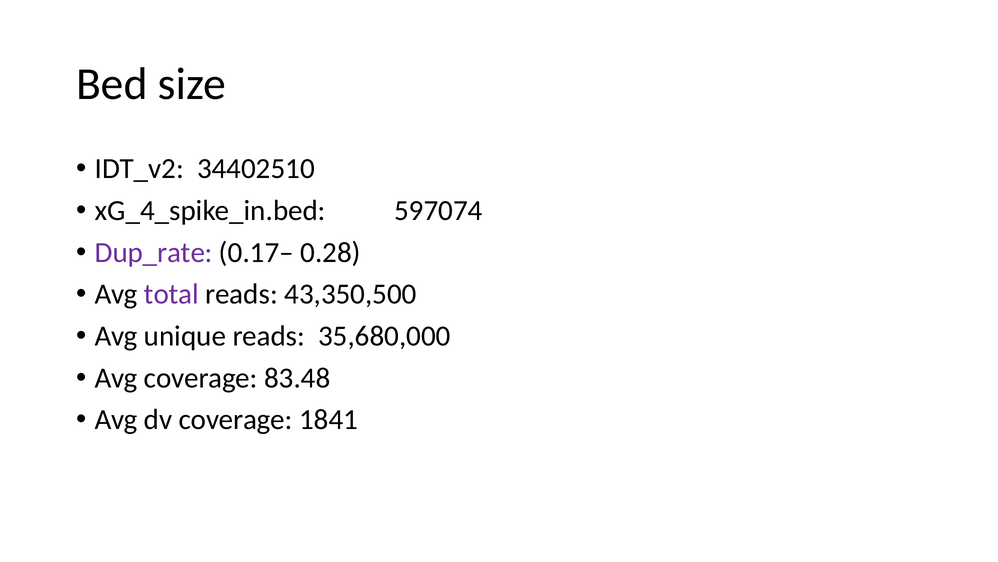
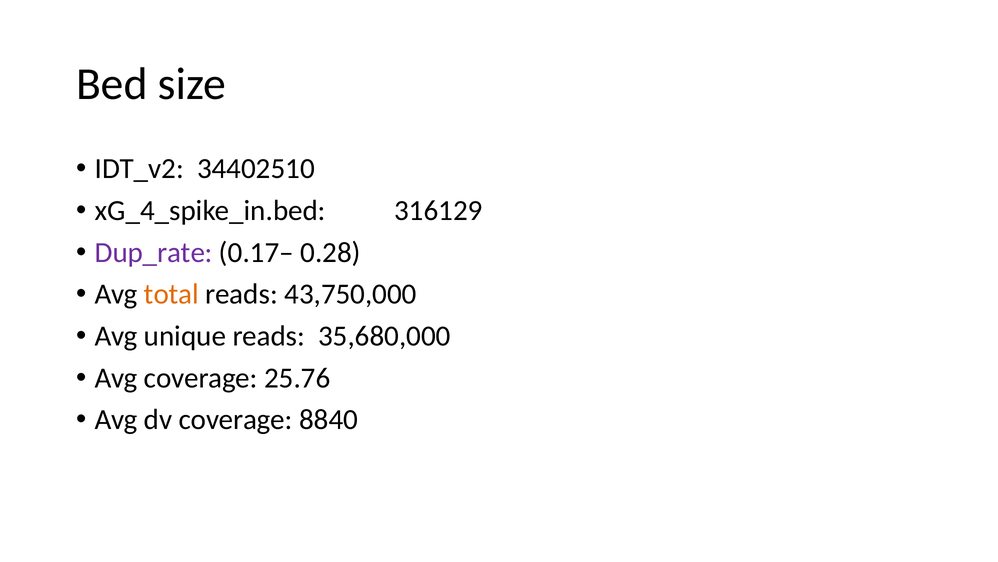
597074: 597074 -> 316129 (438, 210)
total colour: purple -> orange (171, 294)
43,350,500: 43,350,500 -> 43,750,000 (350, 294)
83.48: 83.48 -> 25.76 (297, 378)
1841: 1841 -> 8840 (329, 419)
